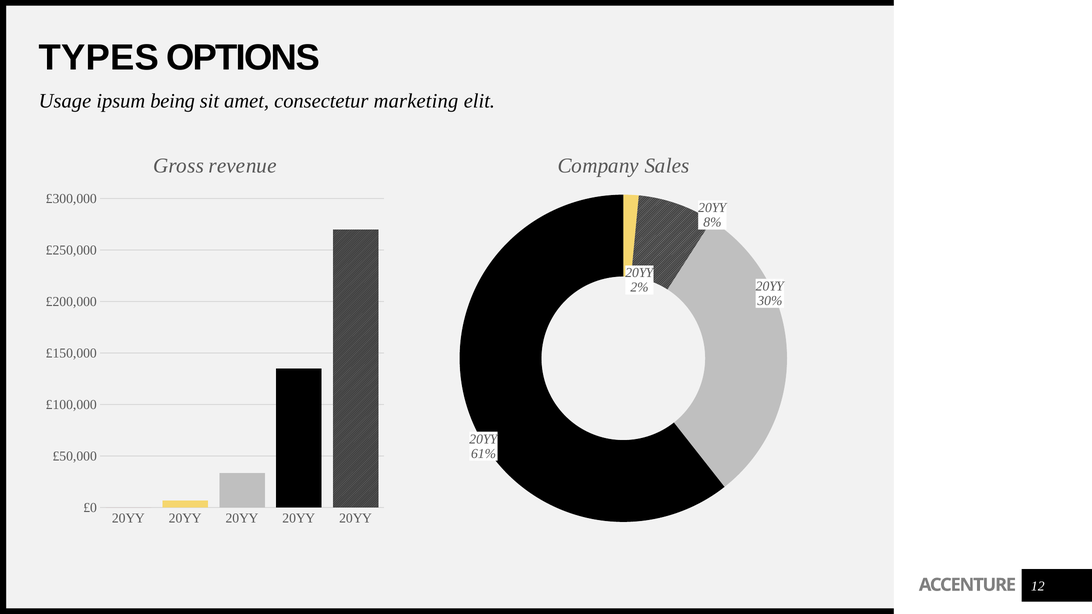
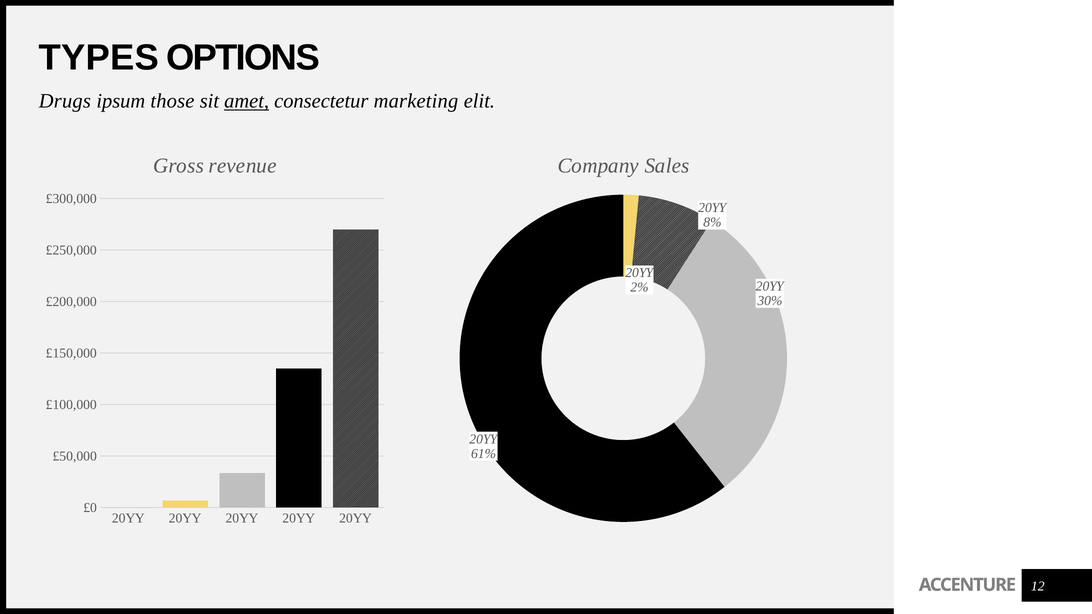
Usage: Usage -> Drugs (65, 101)
being: being -> those (172, 101)
amet underline: none -> present (247, 101)
